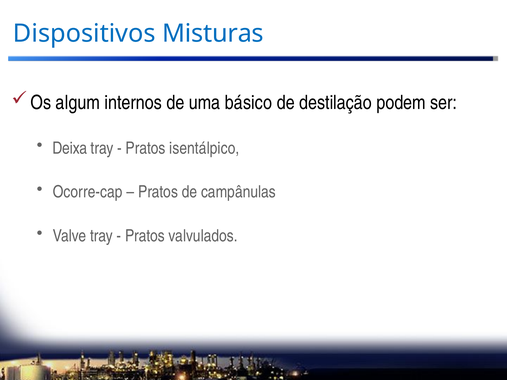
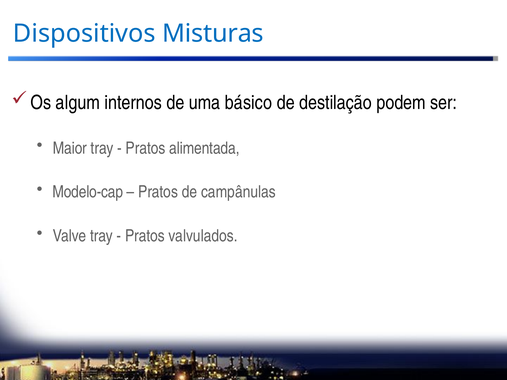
Deixa: Deixa -> Maior (70, 148)
isentálpico: isentálpico -> alimentada (204, 148)
Ocorre-cap: Ocorre-cap -> Modelo-cap (88, 192)
